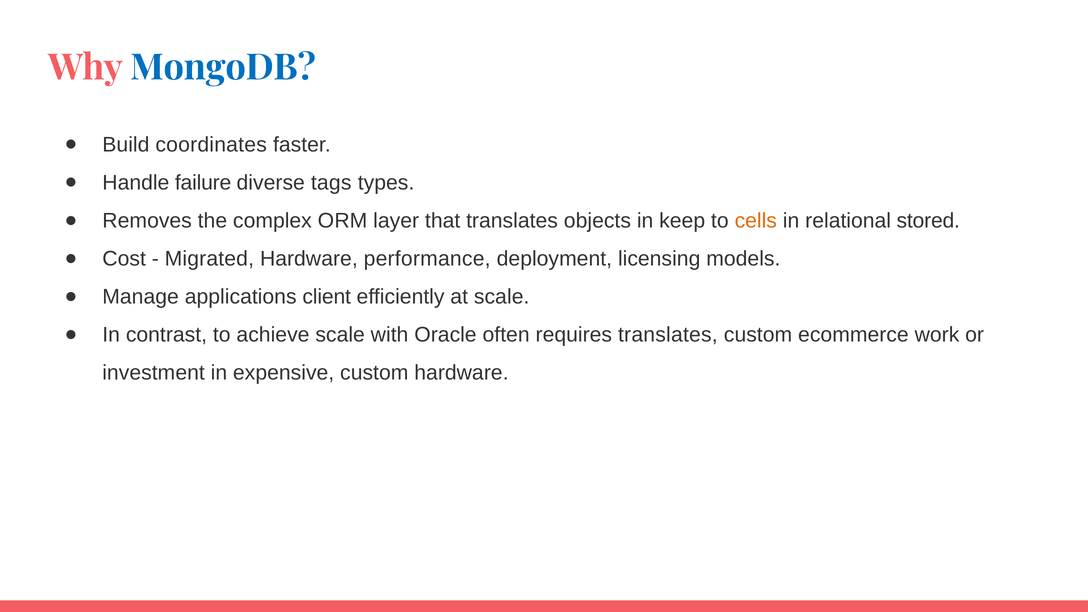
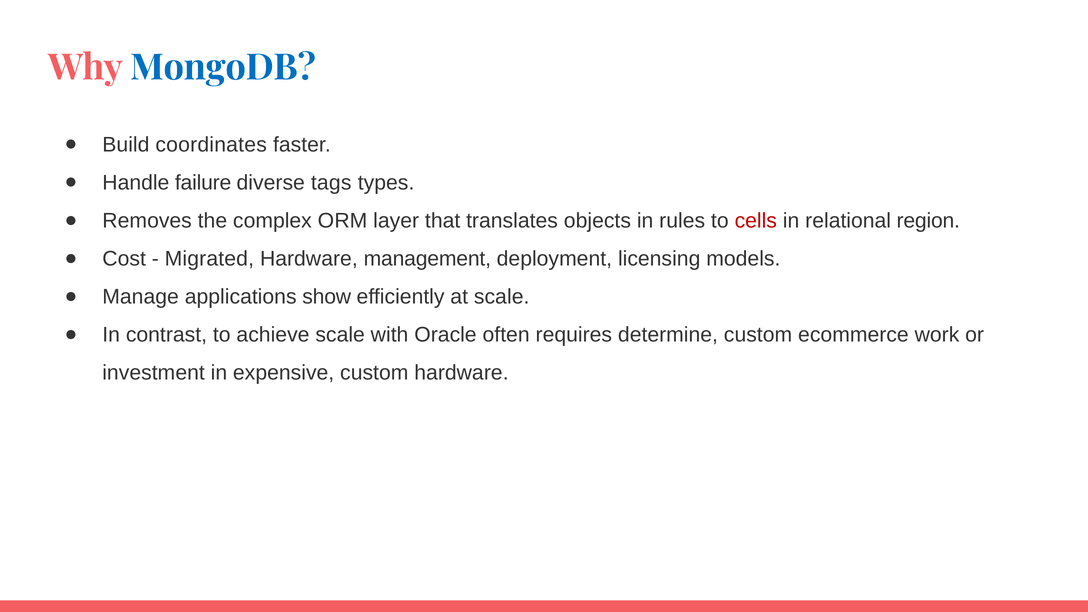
keep: keep -> rules (682, 221)
cells colour: orange -> red (756, 221)
stored: stored -> region (928, 221)
performance: performance -> management (427, 259)
client: client -> show (327, 297)
requires translates: translates -> determine (668, 335)
